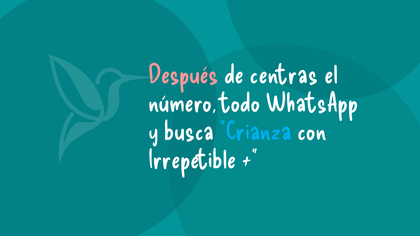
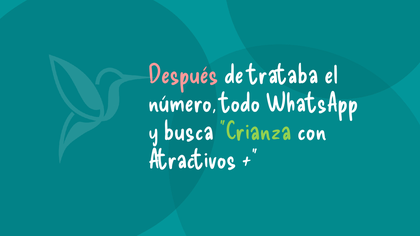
centras: centras -> trataba (284, 75)
Crianza colour: light blue -> light green (256, 132)
Irrepetible: Irrepetible -> Atractivos (192, 160)
